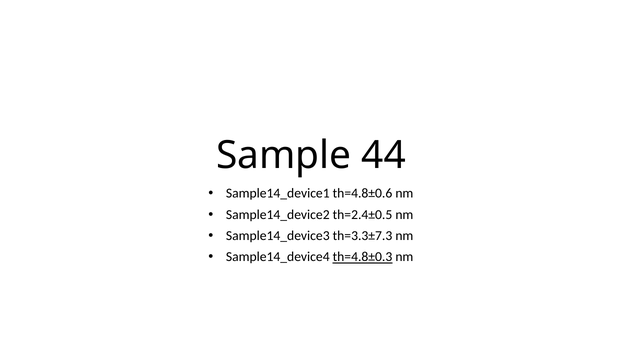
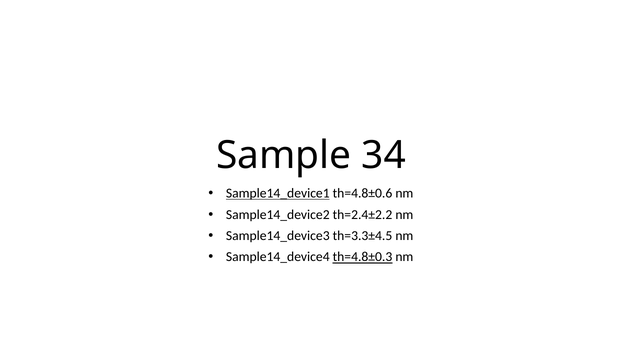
44: 44 -> 34 (384, 155)
Sample14_device1 underline: none -> present (278, 193)
th=2.4±0.5: th=2.4±0.5 -> th=2.4±2.2 (362, 215)
th=3.3±7.3: th=3.3±7.3 -> th=3.3±4.5 (362, 236)
